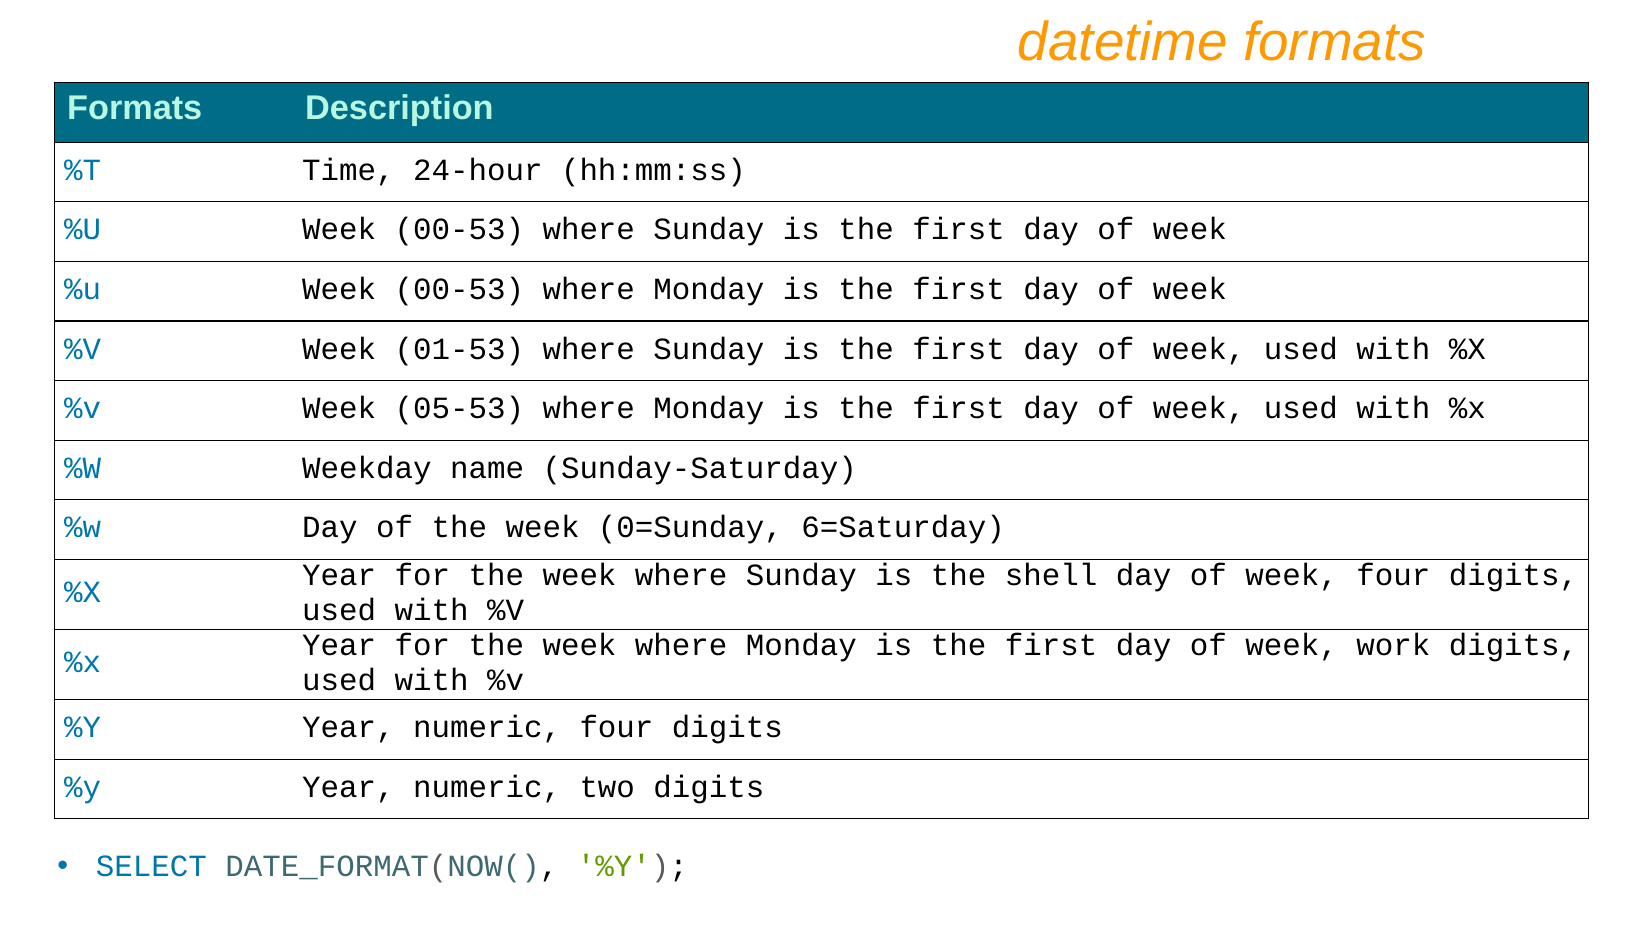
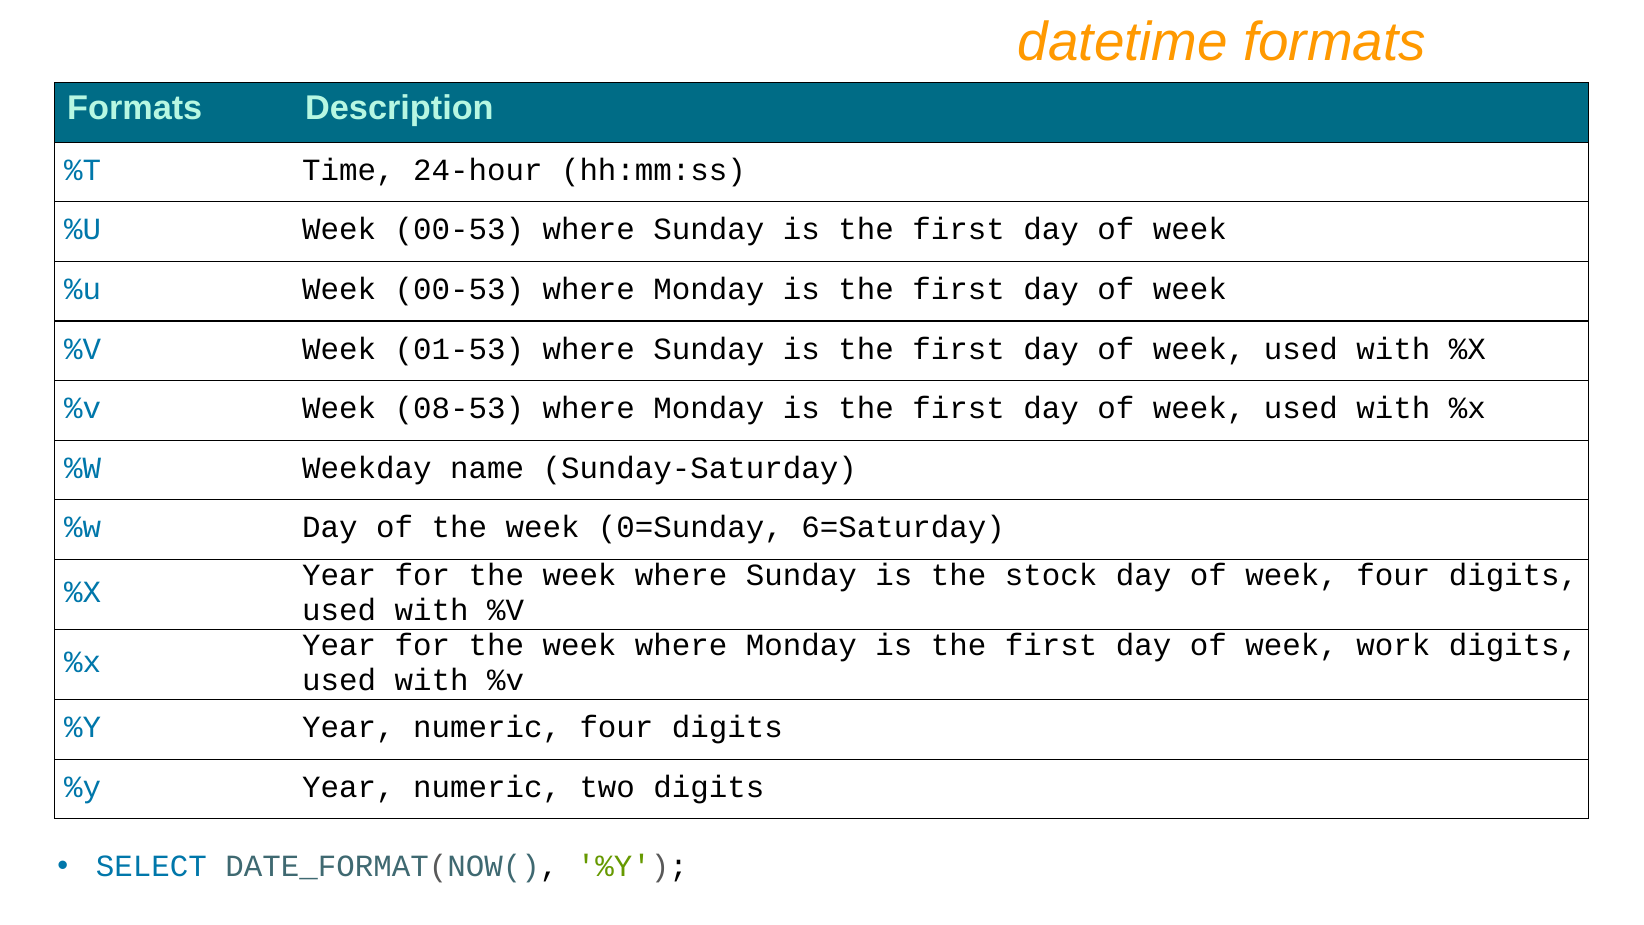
05-53: 05-53 -> 08-53 (459, 408)
shell: shell -> stock (1051, 575)
